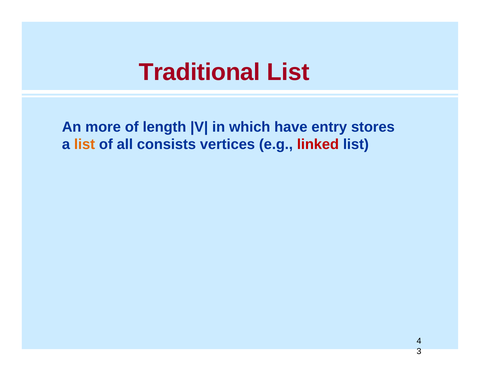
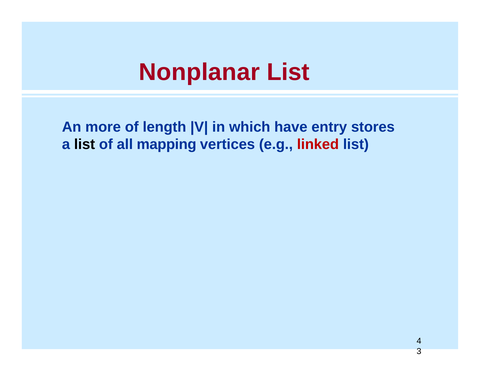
Traditional: Traditional -> Nonplanar (199, 72)
list colour: orange -> black (85, 144)
consists: consists -> mapping (167, 144)
